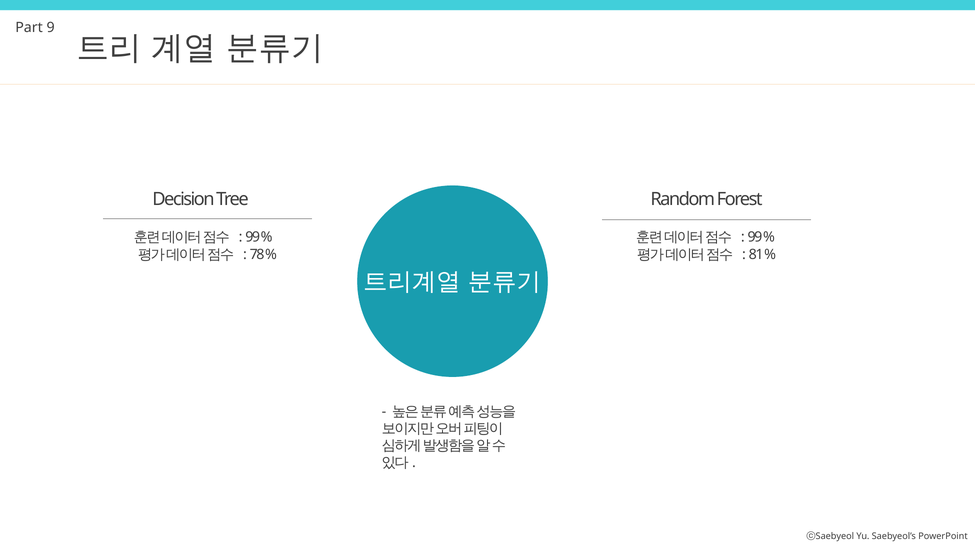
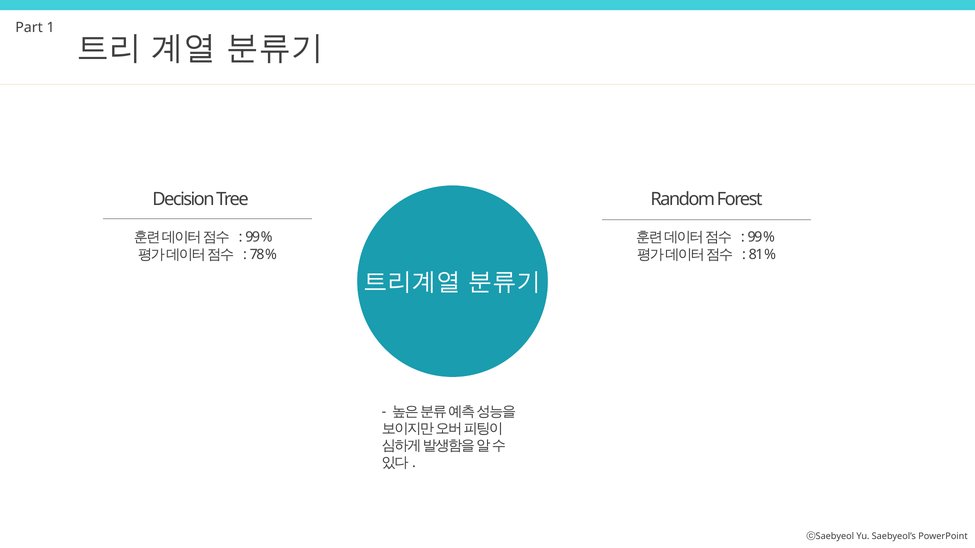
9: 9 -> 1 (51, 28)
